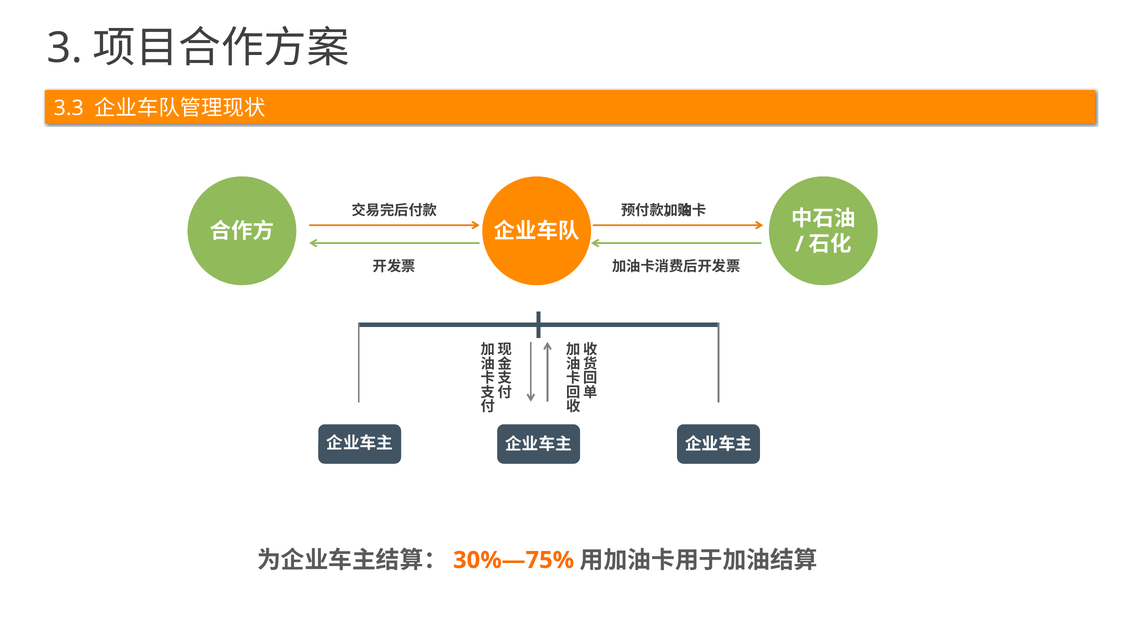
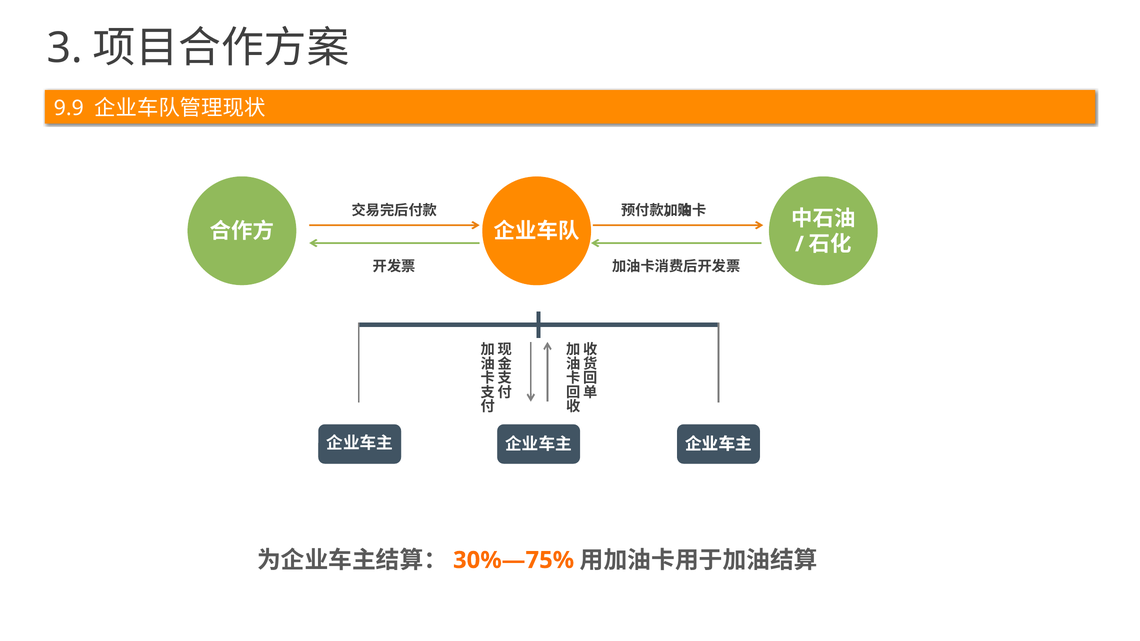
3.3: 3.3 -> 9.9 (69, 108)
